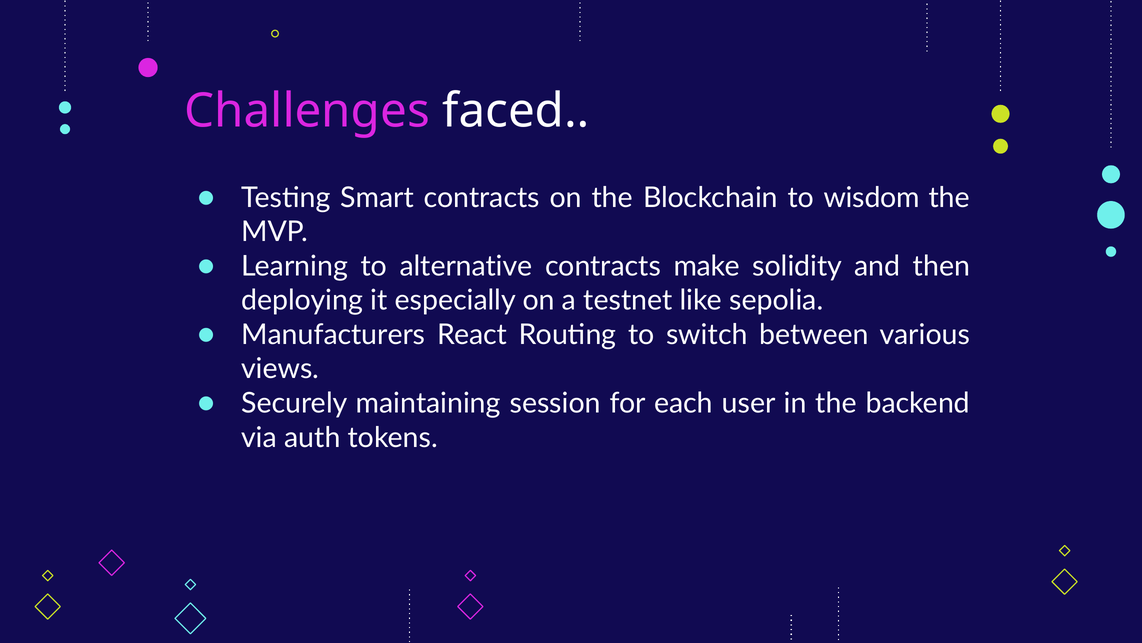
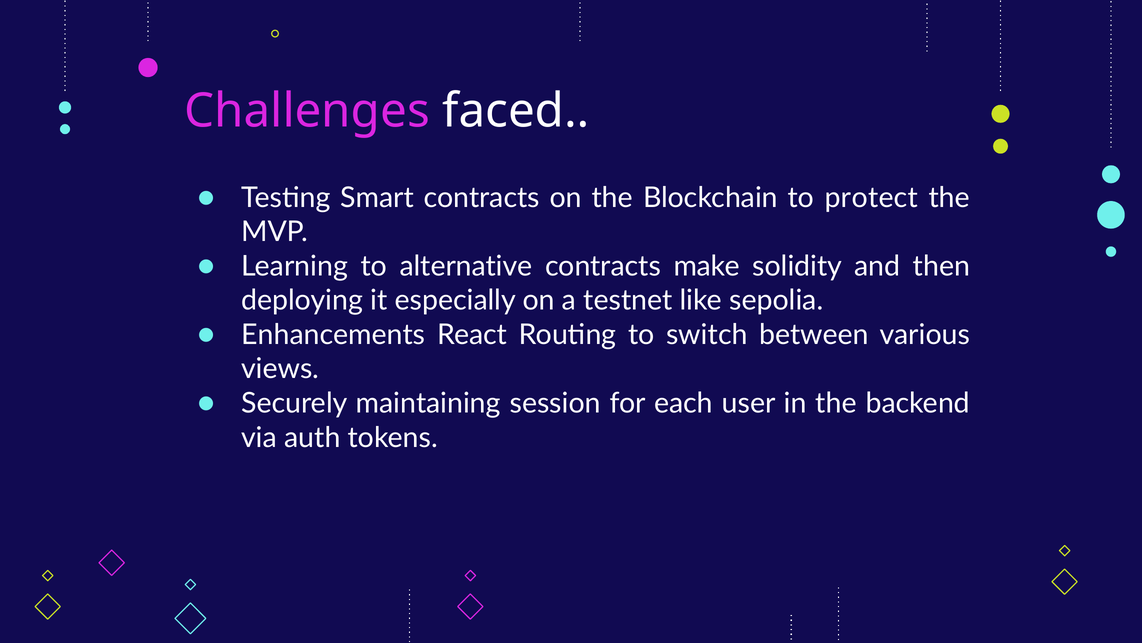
wisdom: wisdom -> protect (871, 197)
Manufacturers: Manufacturers -> Enhancements (333, 334)
